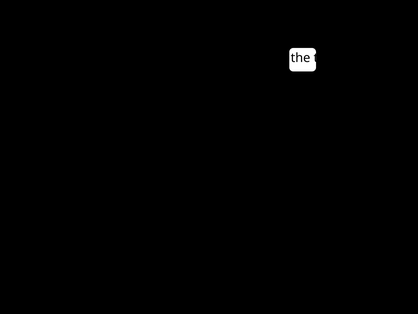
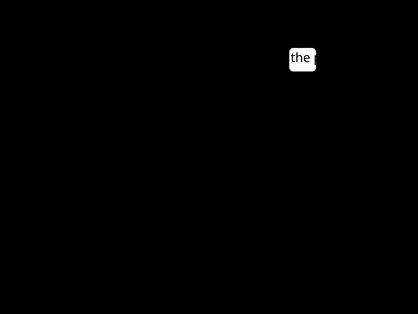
they: they -> past (327, 58)
